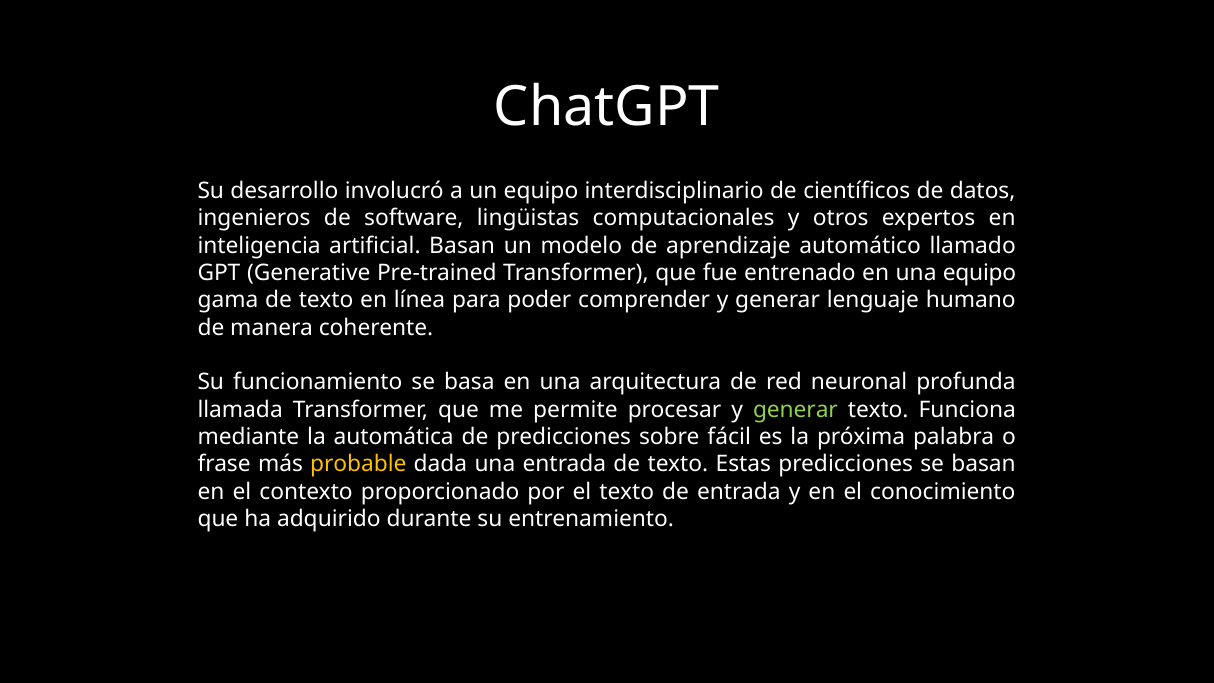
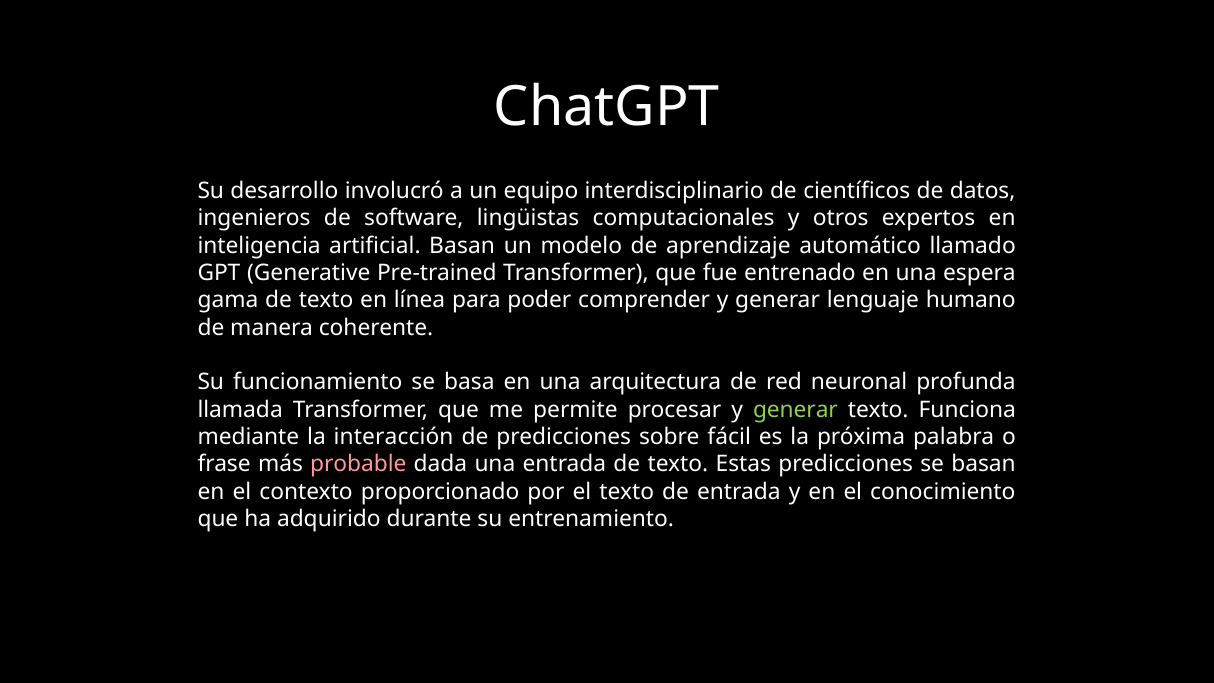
una equipo: equipo -> espera (979, 273)
automática: automática -> interacción (394, 437)
probable colour: yellow -> pink (358, 464)
